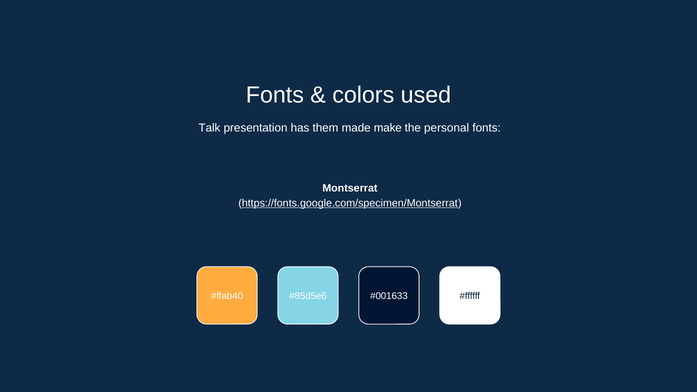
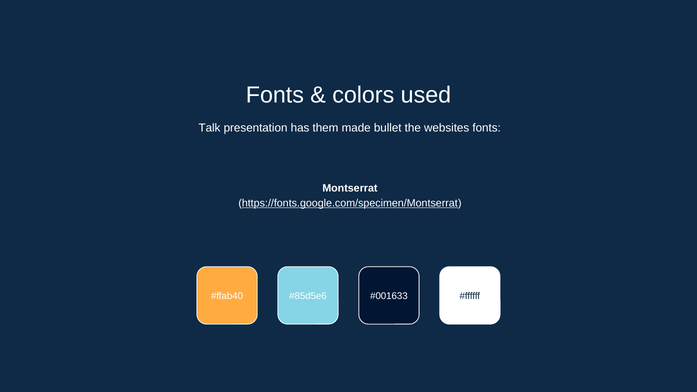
make: make -> bullet (388, 128)
personal: personal -> websites (447, 128)
